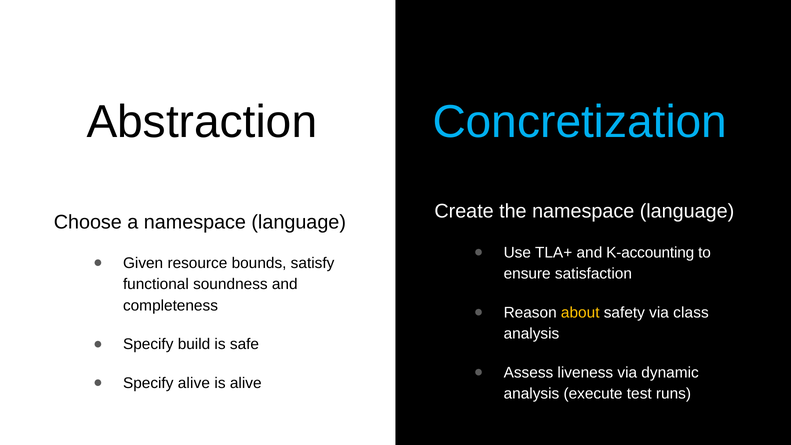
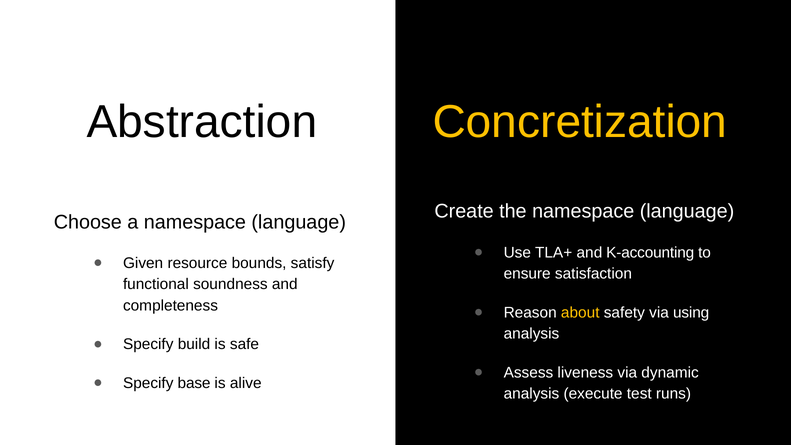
Concretization colour: light blue -> yellow (580, 122)
class: class -> using (691, 312)
Specify alive: alive -> base (194, 383)
